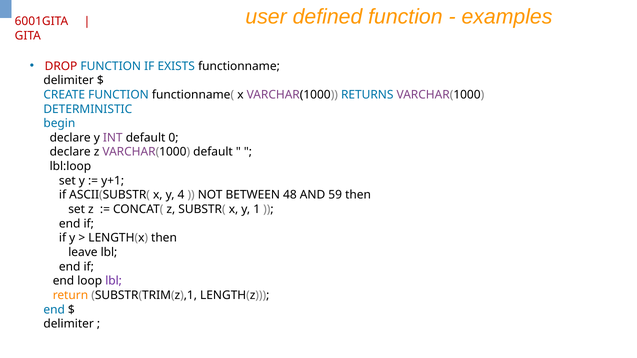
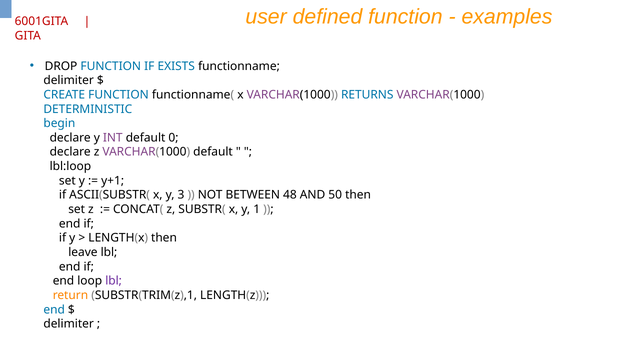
DROP colour: red -> black (61, 66)
4: 4 -> 3 (181, 195)
59: 59 -> 50 (335, 195)
